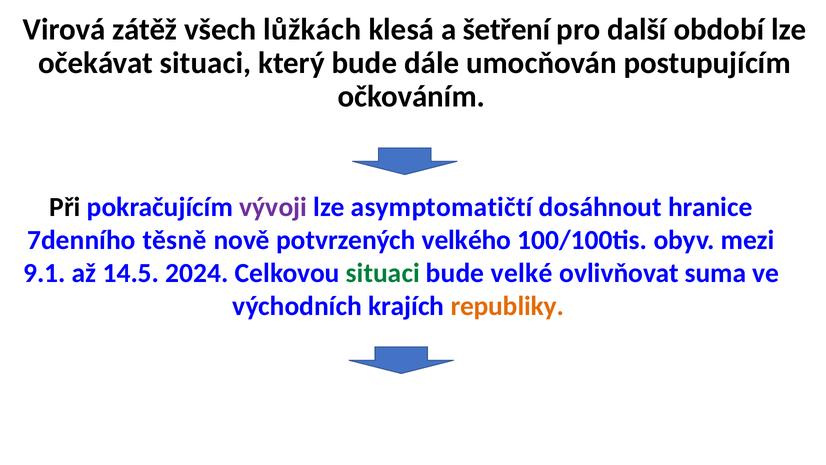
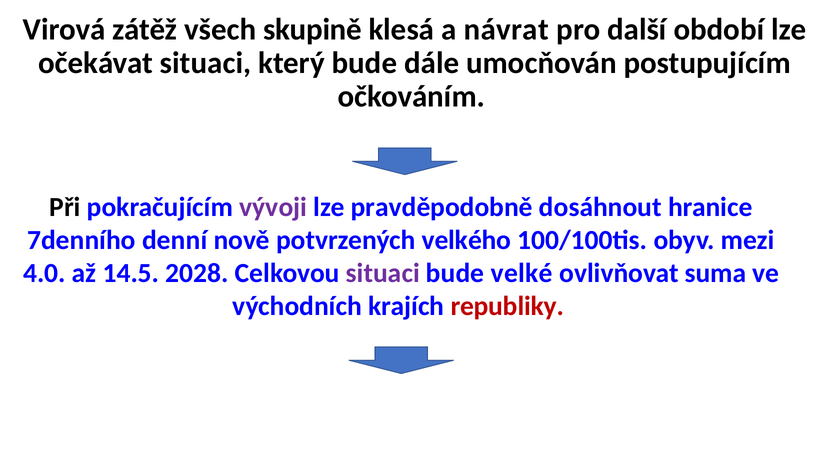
lůžkách: lůžkách -> skupině (313, 30)
šetření: šetření -> návrat (506, 30)
asymptomatičtí: asymptomatičtí -> pravděpodobně (442, 207)
těsně: těsně -> denní (175, 240)
9.1: 9.1 -> 4.0 (44, 273)
2024: 2024 -> 2028 (197, 273)
situaci colour: green -> purple (383, 273)
republiky colour: orange -> red (507, 306)
